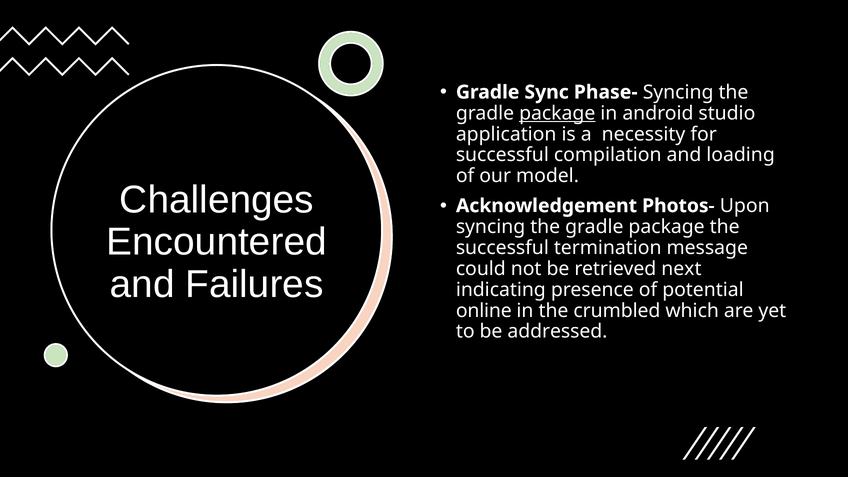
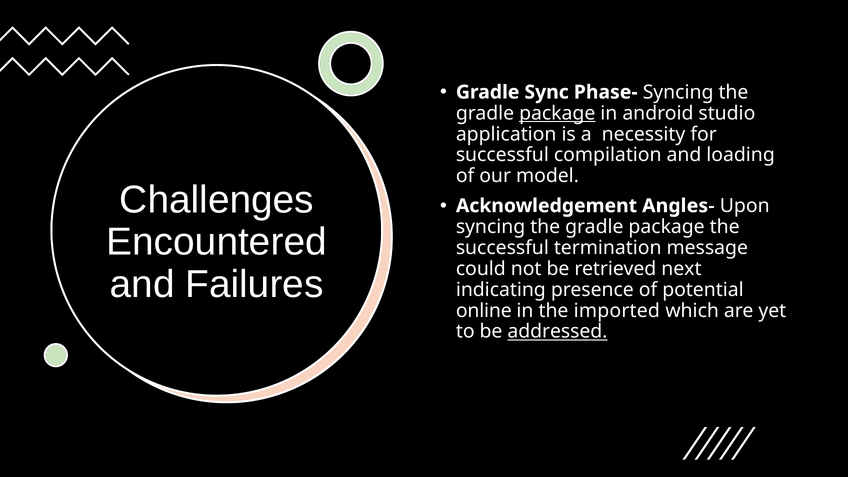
Photos-: Photos- -> Angles- (678, 206)
crumbled: crumbled -> imported (617, 311)
addressed underline: none -> present (557, 332)
